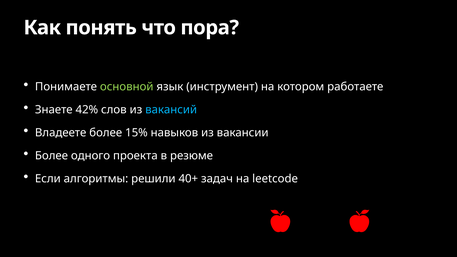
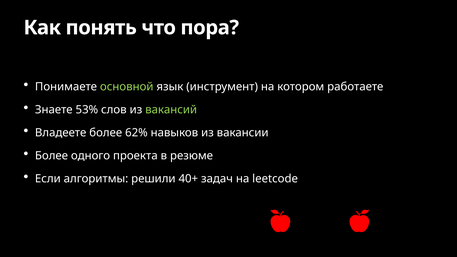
42%: 42% -> 53% (87, 110)
вакансий colour: light blue -> light green (171, 110)
15%: 15% -> 62% (136, 133)
